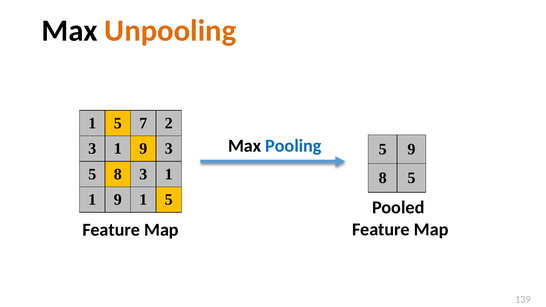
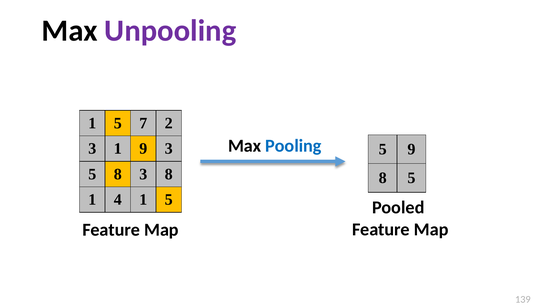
Unpooling colour: orange -> purple (170, 31)
1: 1 -> 8 (169, 174)
9: 9 -> 4 (118, 200)
